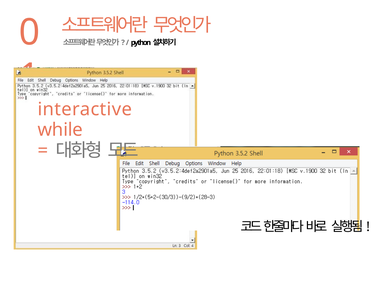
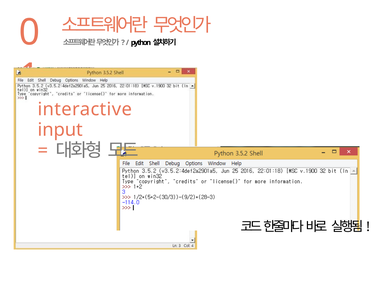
while: while -> input (60, 130)
